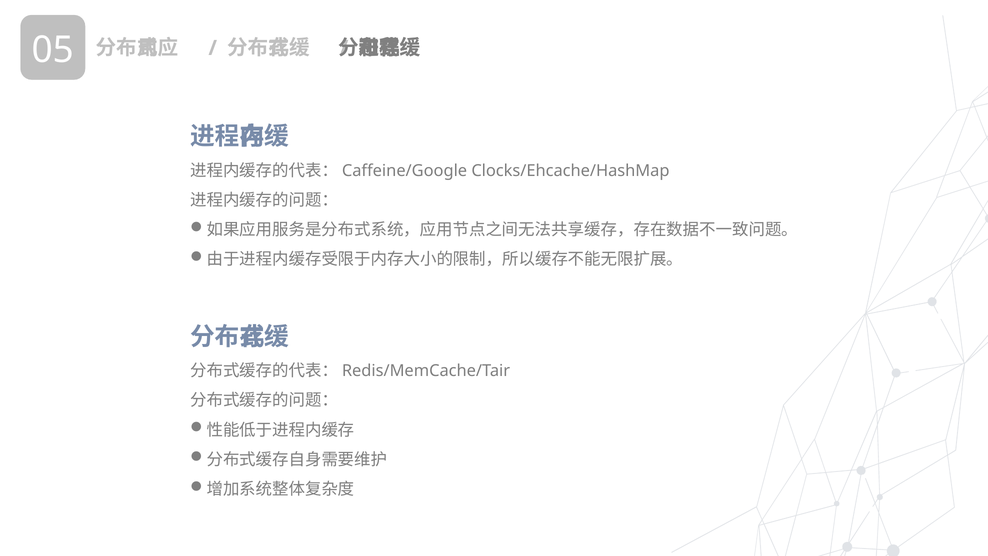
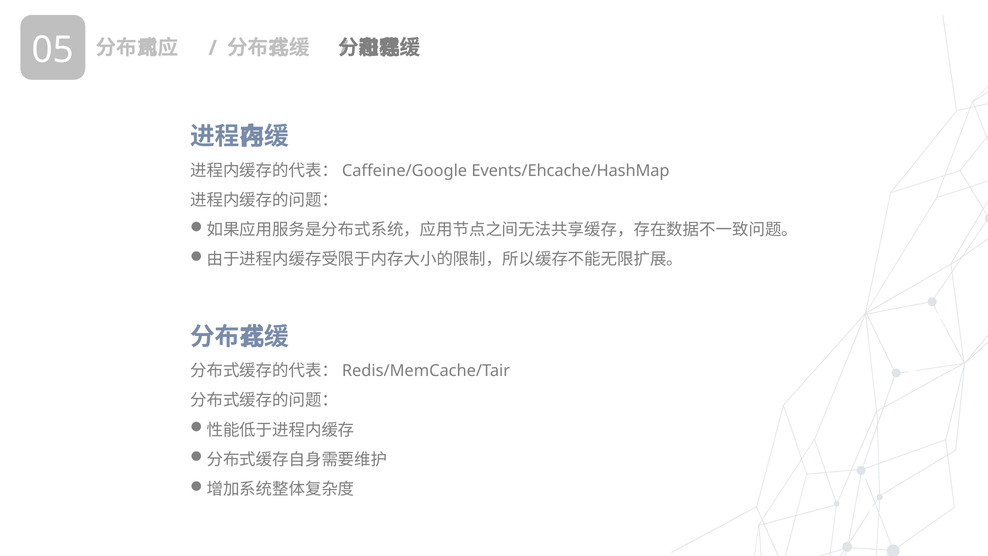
Clocks/Ehcache/HashMap: Clocks/Ehcache/HashMap -> Events/Ehcache/HashMap (570, 171)
